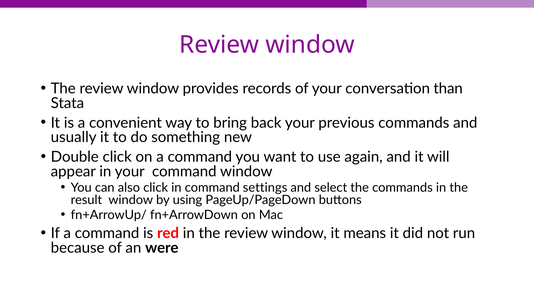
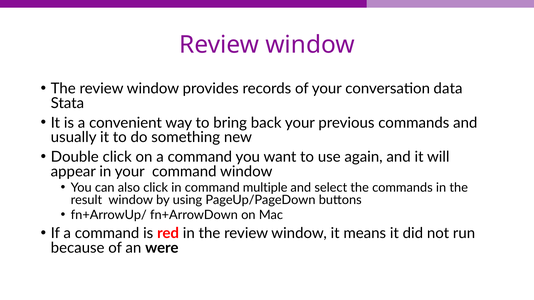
than: than -> data (448, 89)
settings: settings -> multiple (265, 188)
